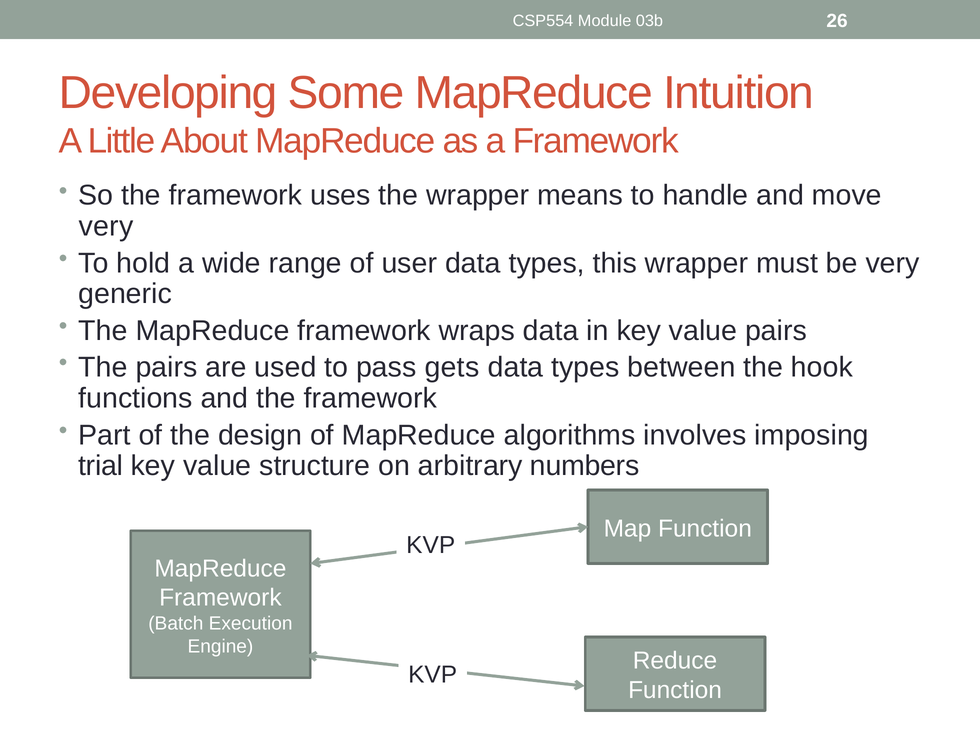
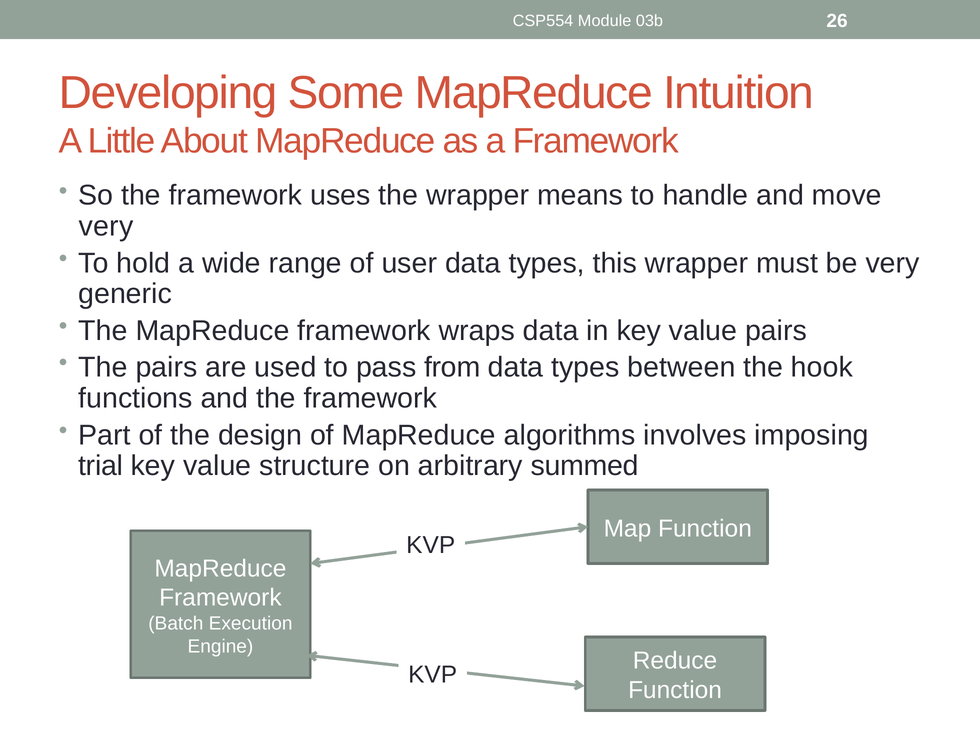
gets: gets -> from (452, 367)
numbers: numbers -> summed (585, 466)
